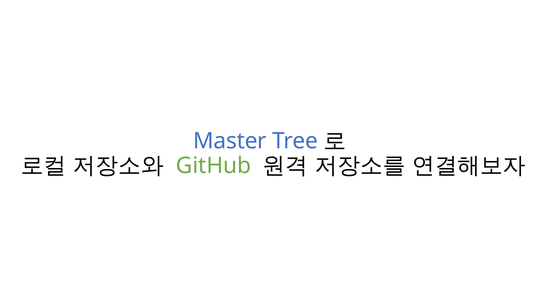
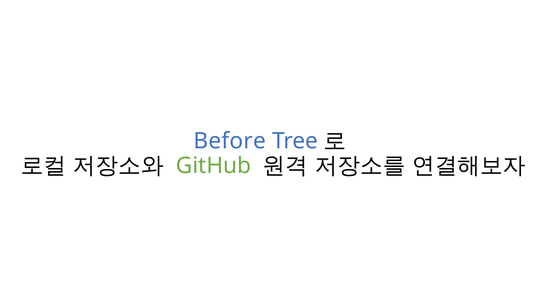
Master: Master -> Before (230, 141)
